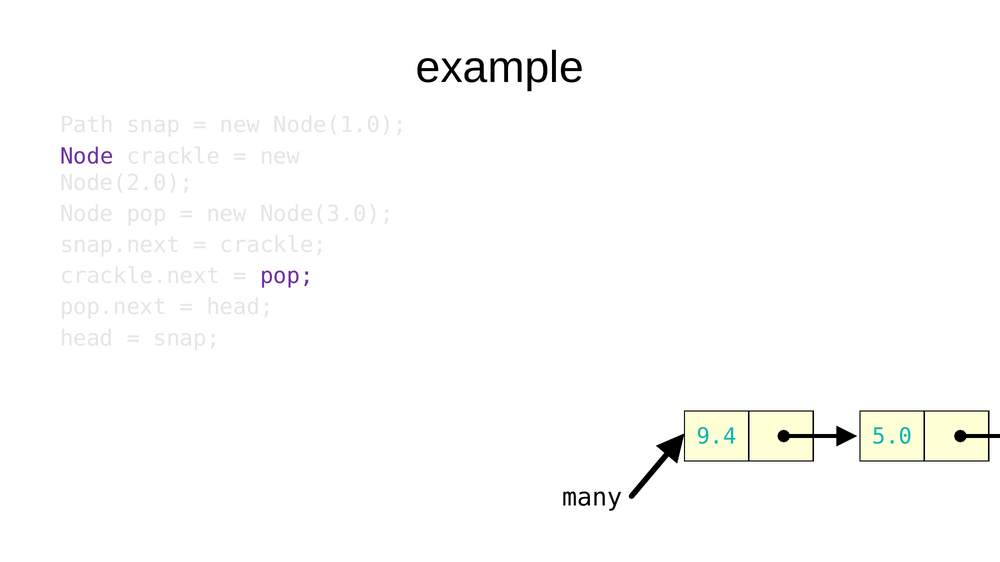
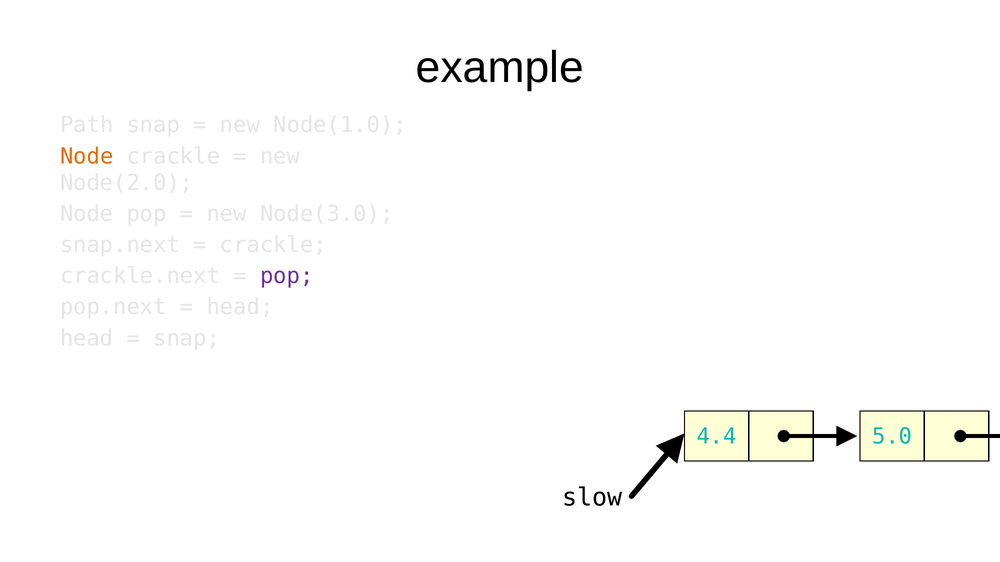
Node colour: purple -> orange (87, 156)
9.4: 9.4 -> 4.4 (717, 437)
many: many -> slow (592, 498)
